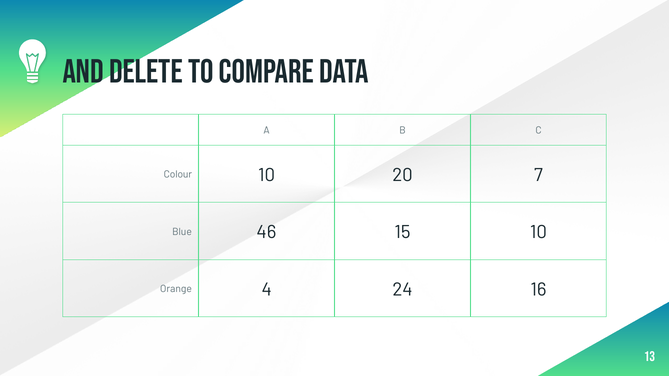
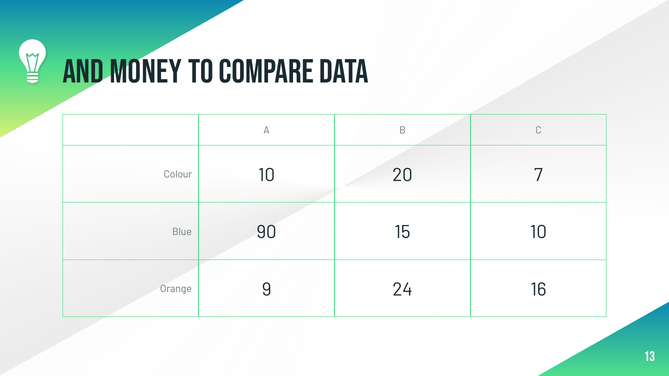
delete: delete -> money (146, 72)
46: 46 -> 90 (267, 233)
4: 4 -> 9 (267, 290)
